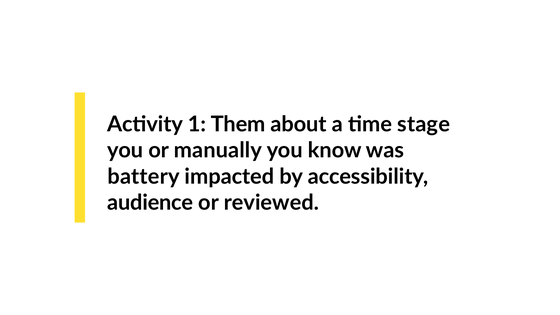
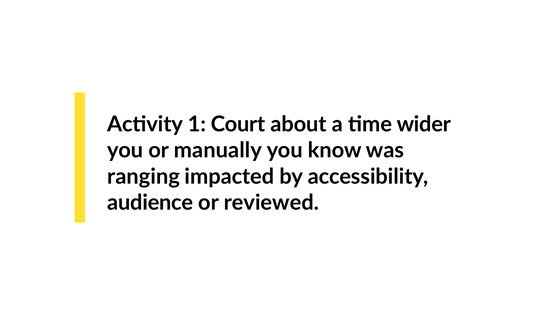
Them: Them -> Court (238, 124)
stage: stage -> wider (424, 124)
battery: battery -> ranging (144, 177)
